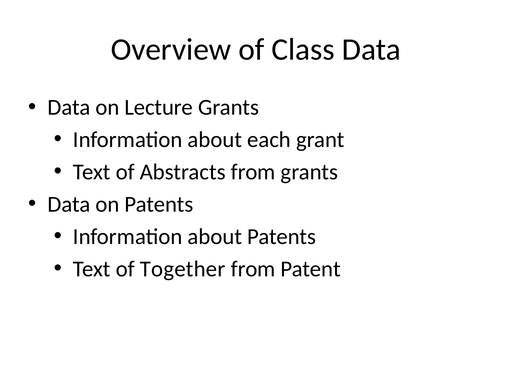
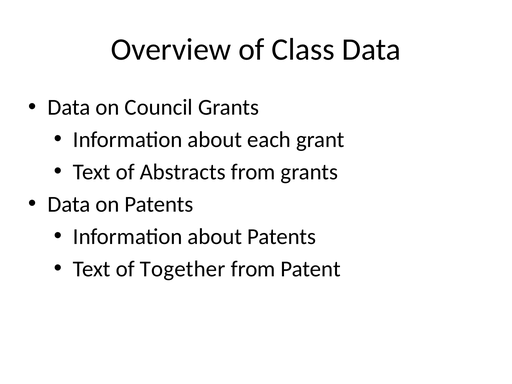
Lecture: Lecture -> Council (159, 107)
